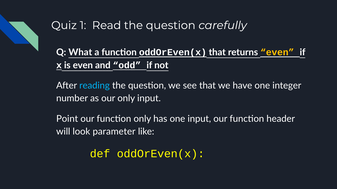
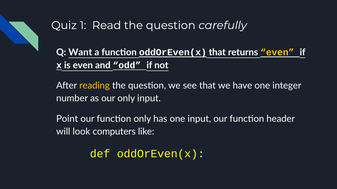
What: What -> Want (80, 52)
reading colour: light blue -> yellow (95, 86)
parameter: parameter -> computers (114, 132)
